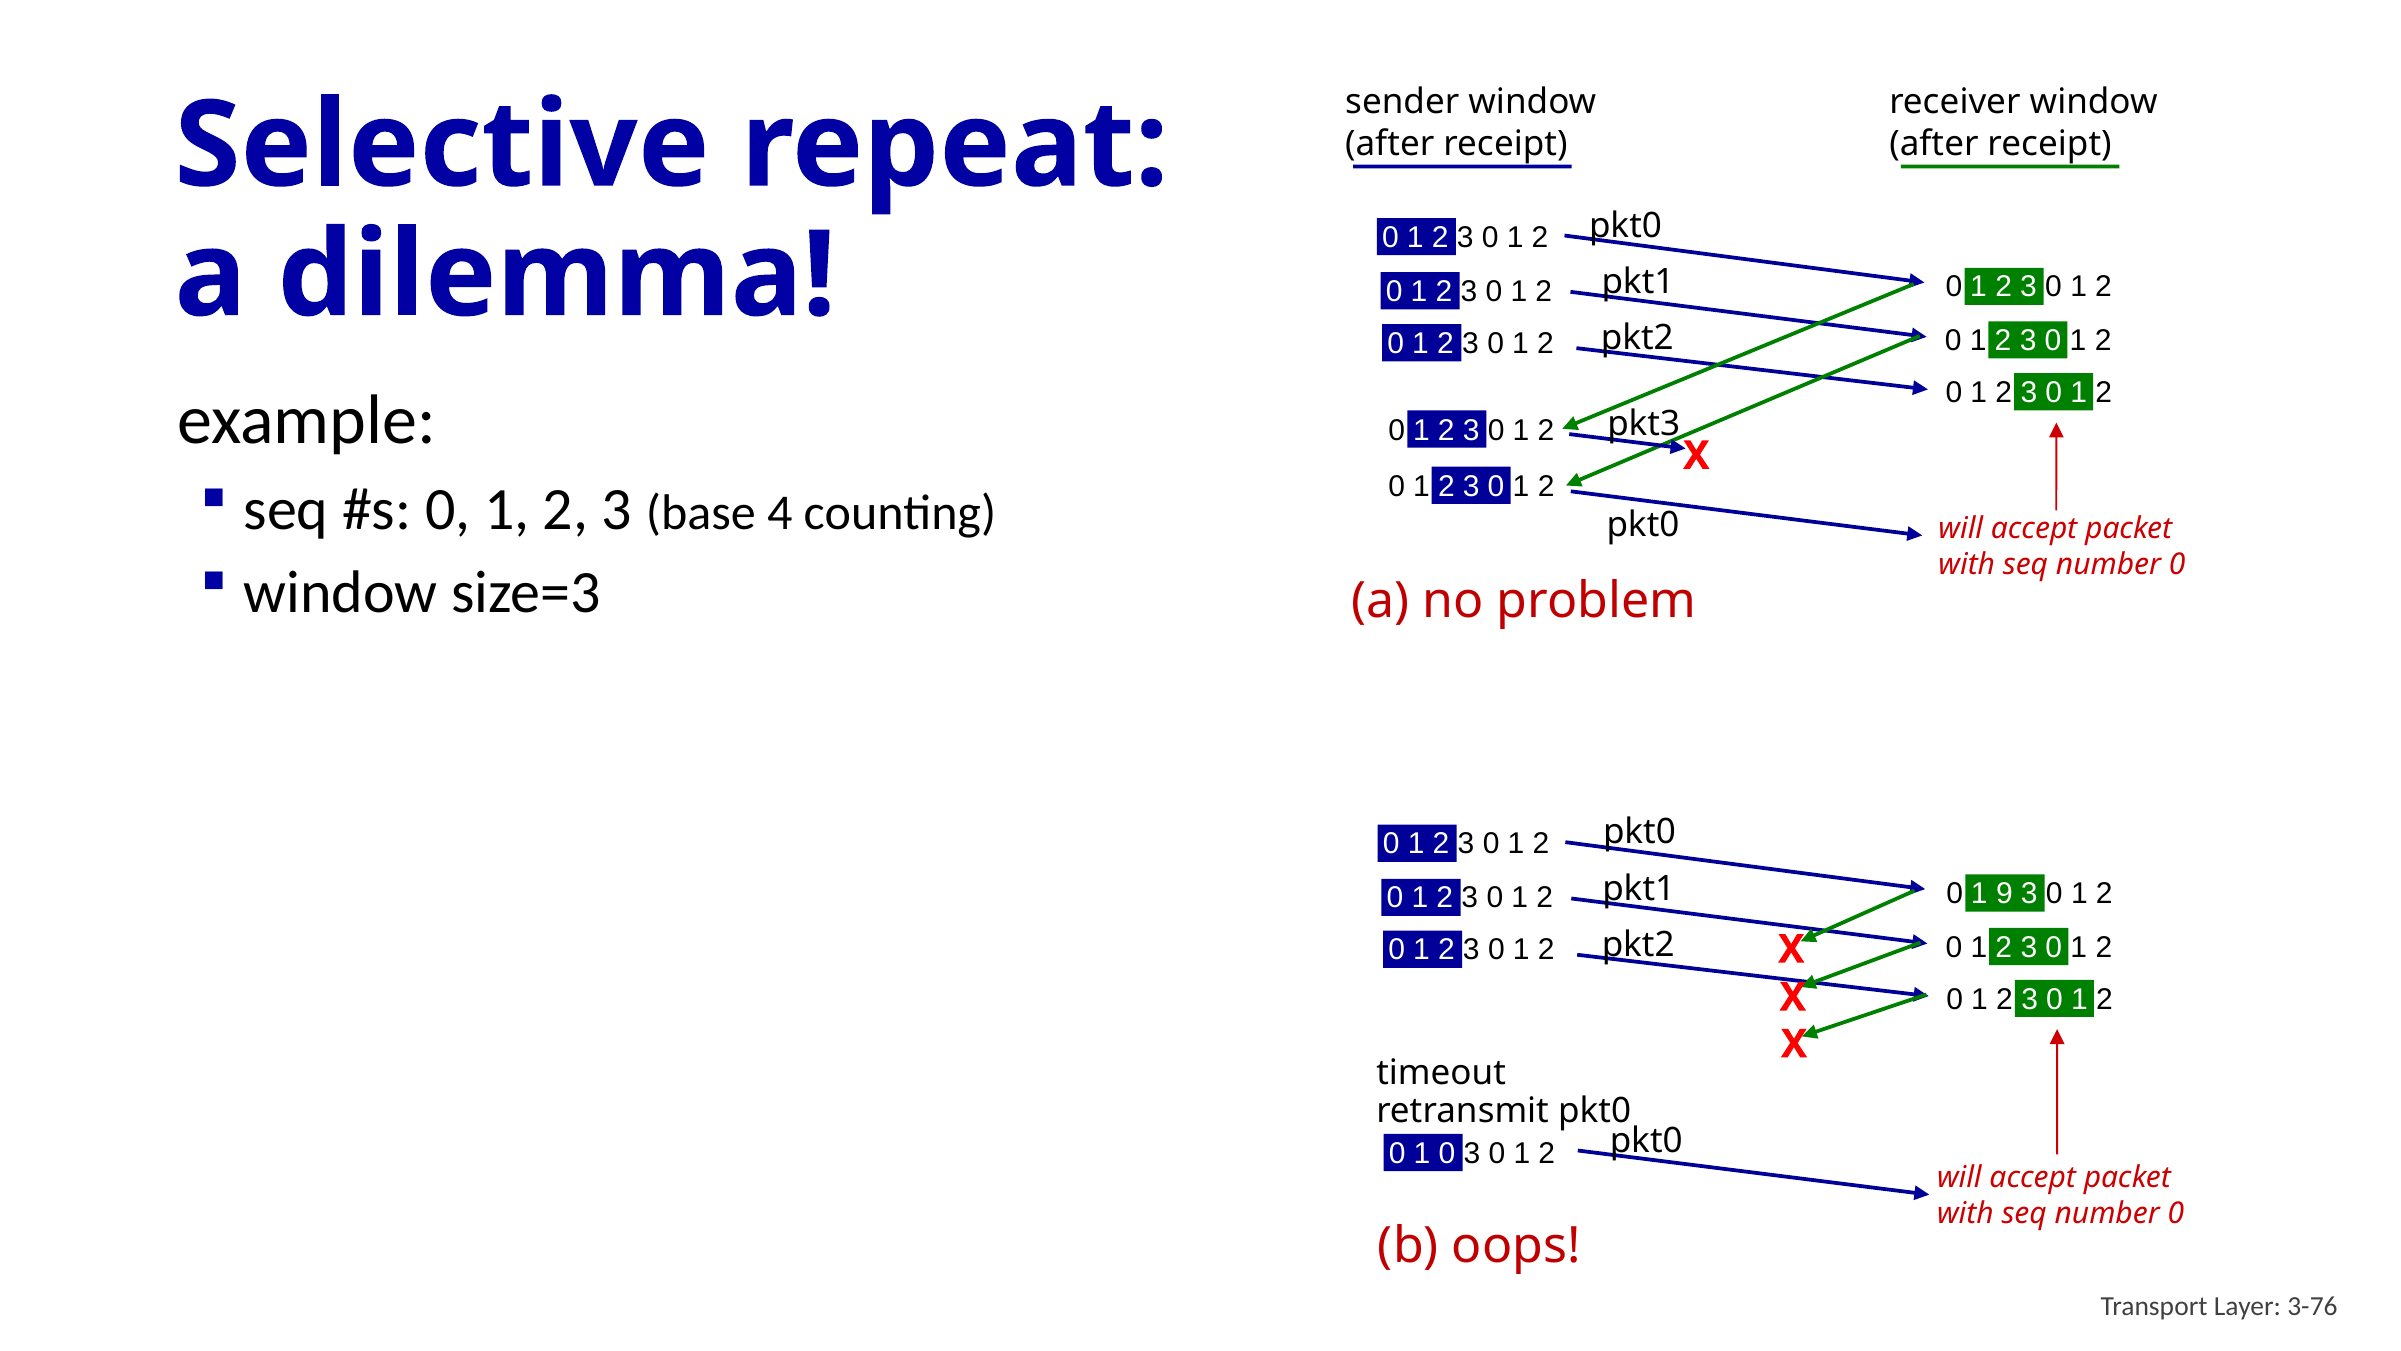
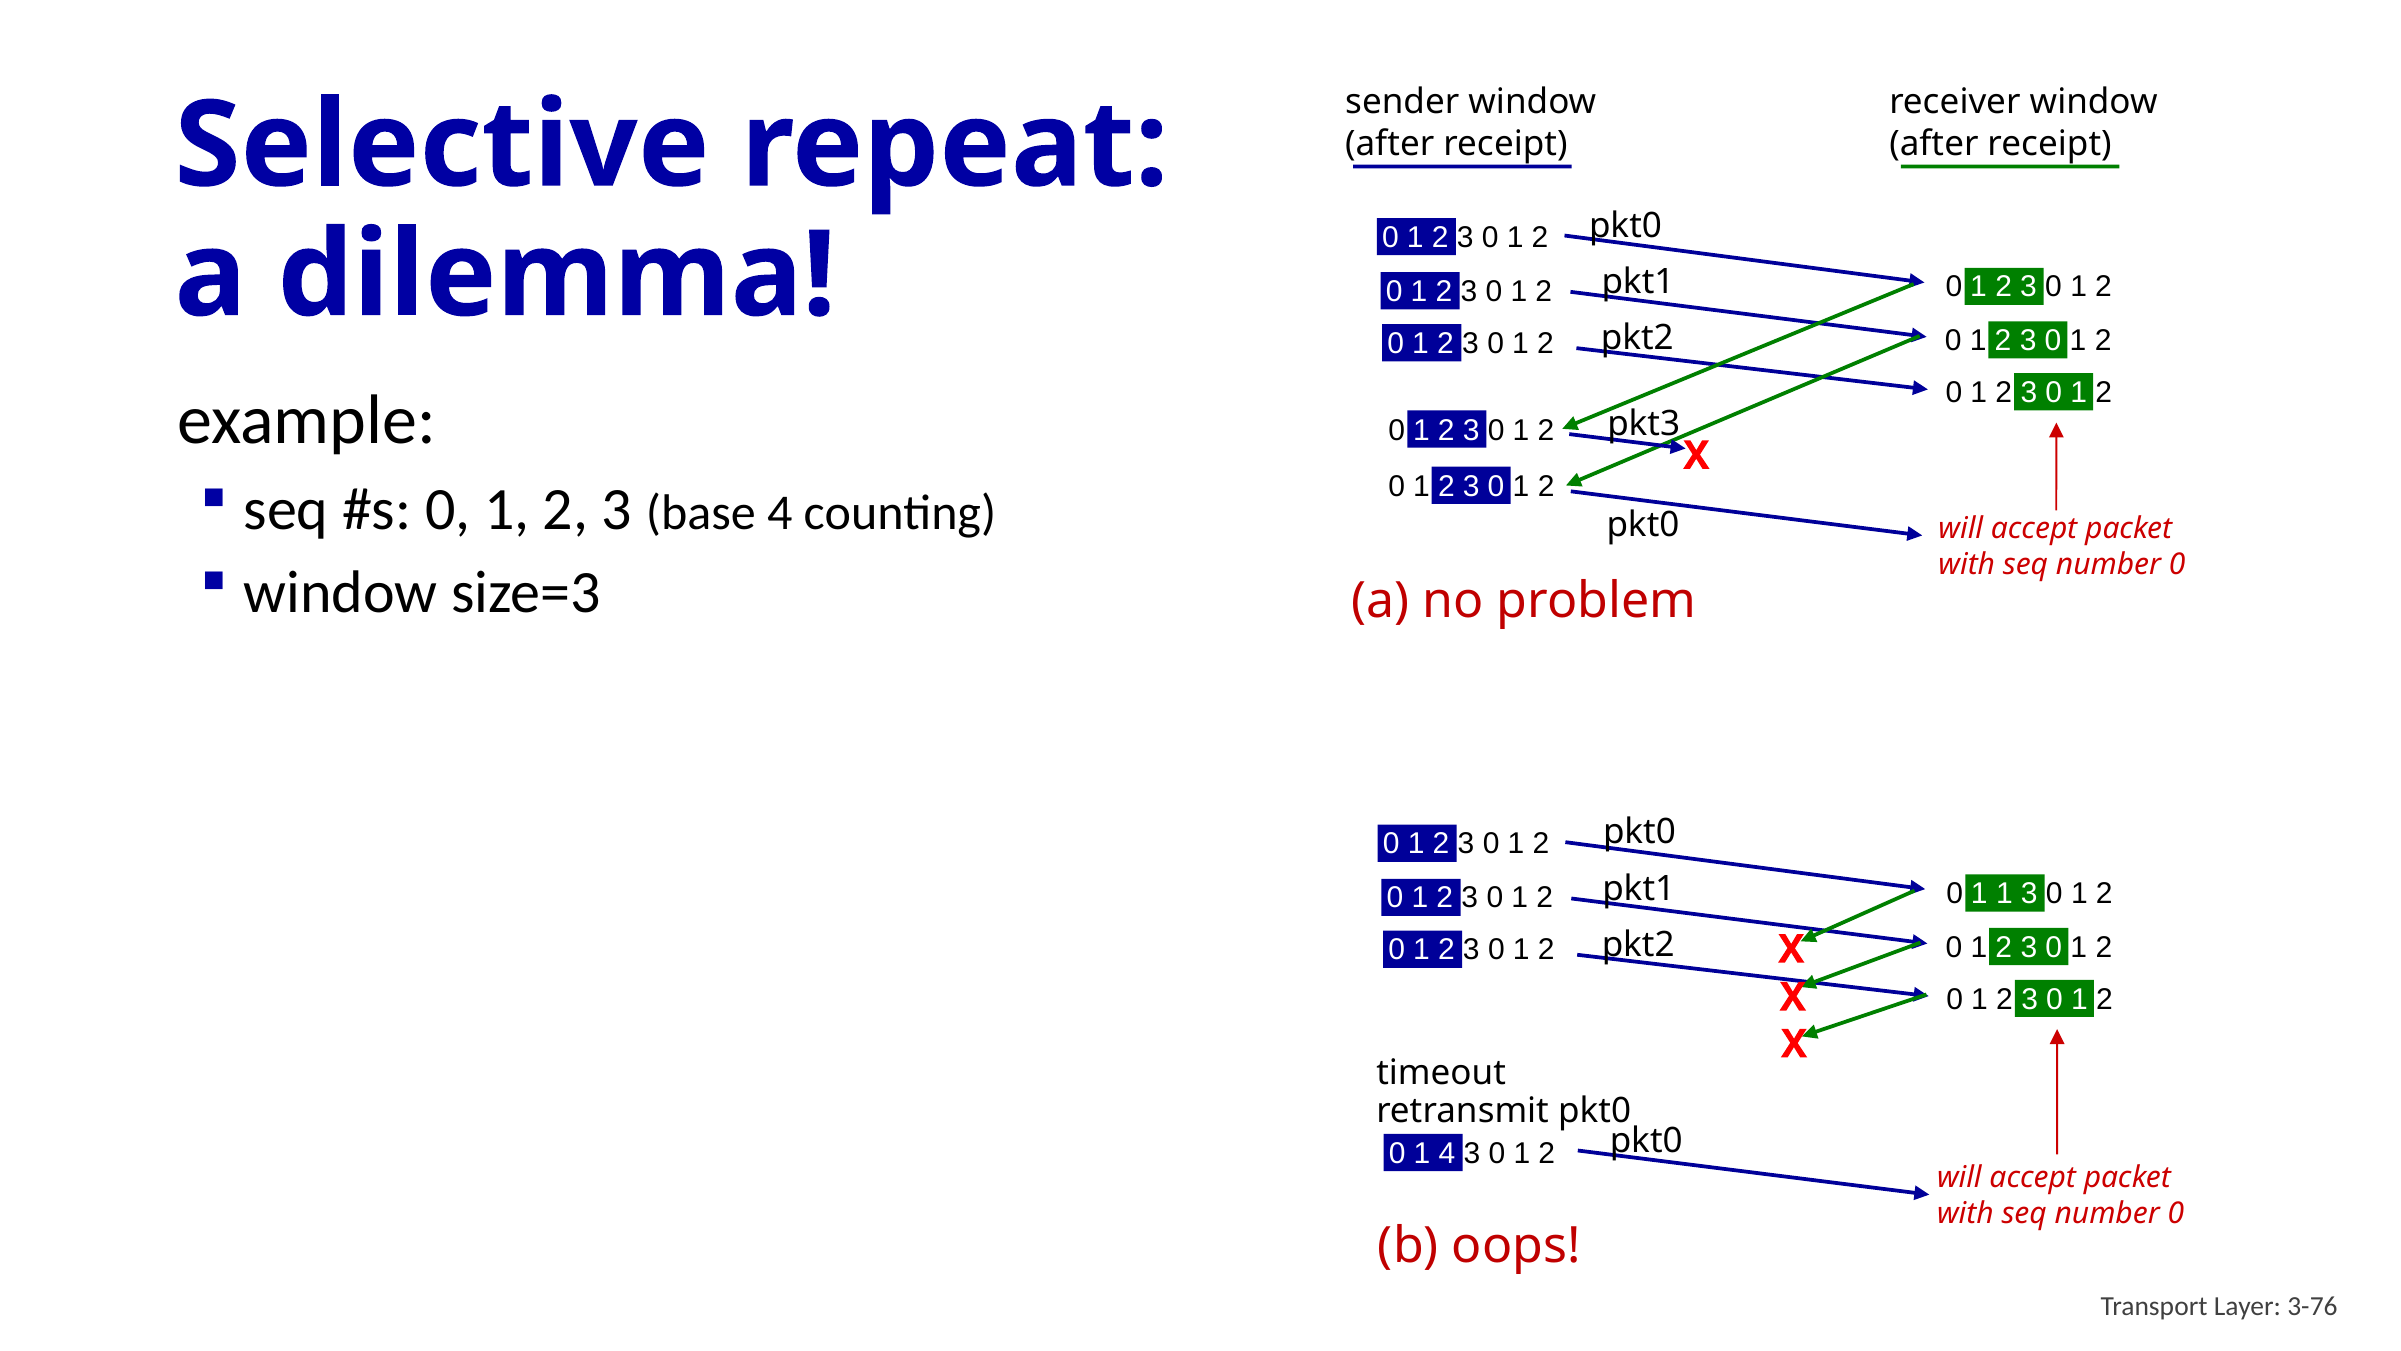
1 9: 9 -> 1 (2004, 893)
1 0: 0 -> 4 (1447, 1153)
